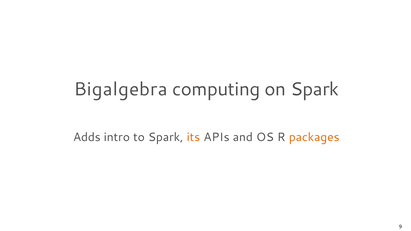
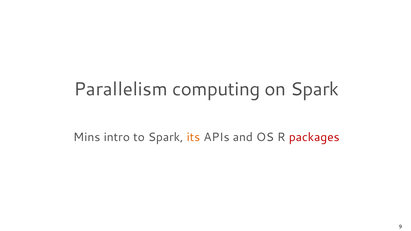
Bigalgebra: Bigalgebra -> Parallelism (121, 89)
Adds: Adds -> Mins (87, 137)
packages colour: orange -> red (314, 137)
